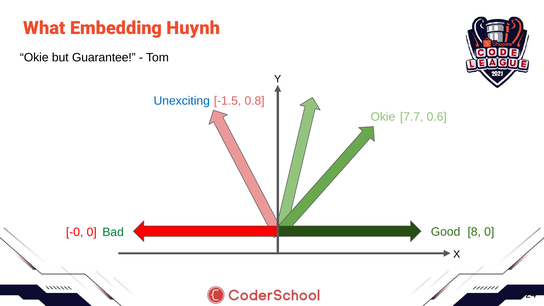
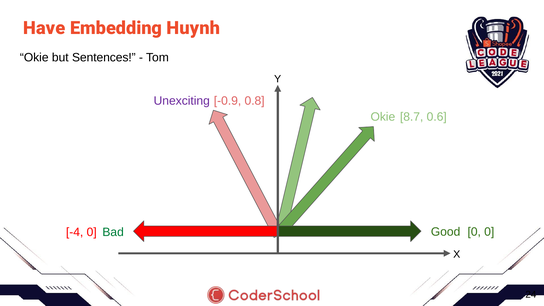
What: What -> Have (44, 28)
Guarantee: Guarantee -> Sentences (104, 58)
Unexciting colour: blue -> purple (182, 101)
-1.5: -1.5 -> -0.9 (228, 101)
7.7: 7.7 -> 8.7 (412, 117)
8: 8 -> 0 (474, 232)
-0: -0 -> -4 (75, 232)
